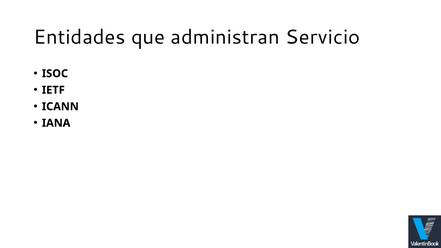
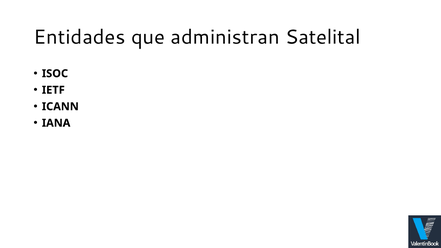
Servicio: Servicio -> Satelital (323, 37)
